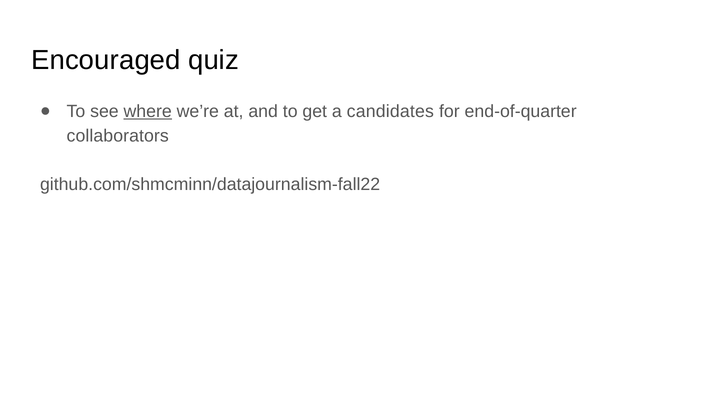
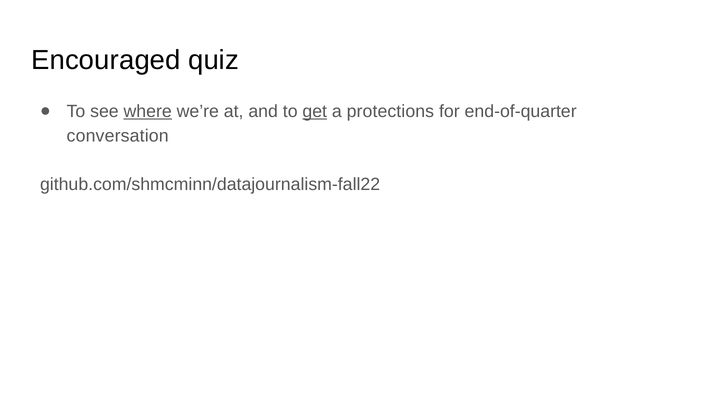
get underline: none -> present (315, 111)
candidates: candidates -> protections (390, 111)
collaborators: collaborators -> conversation (118, 136)
